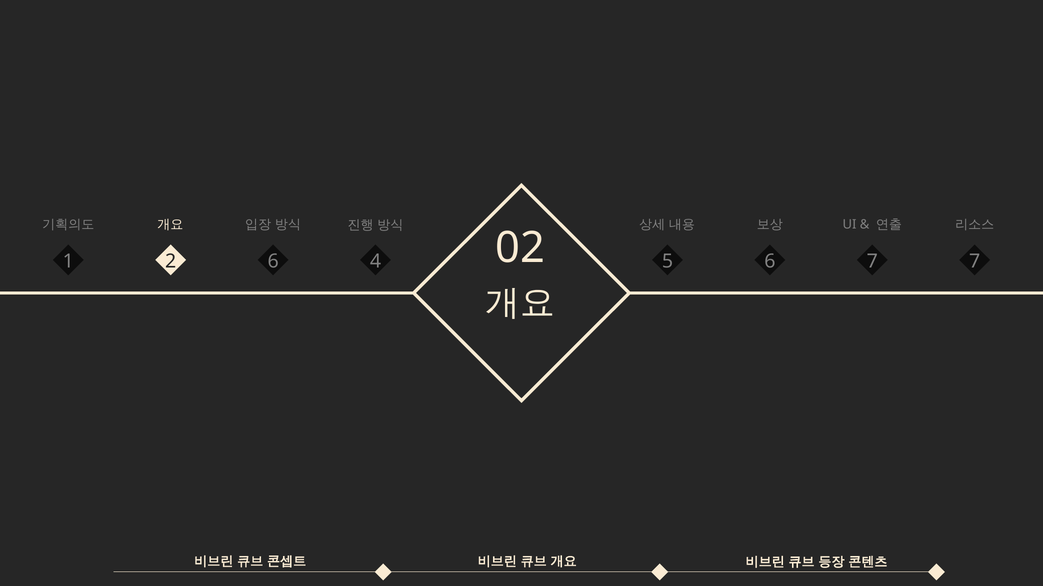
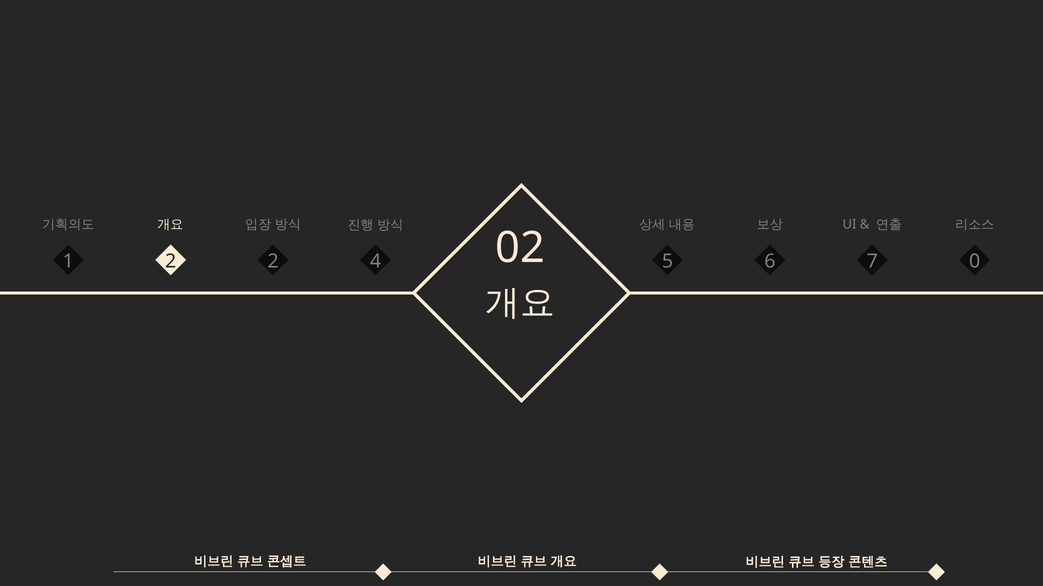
2 6: 6 -> 2 (273, 262)
4 7: 7 -> 0 (975, 262)
